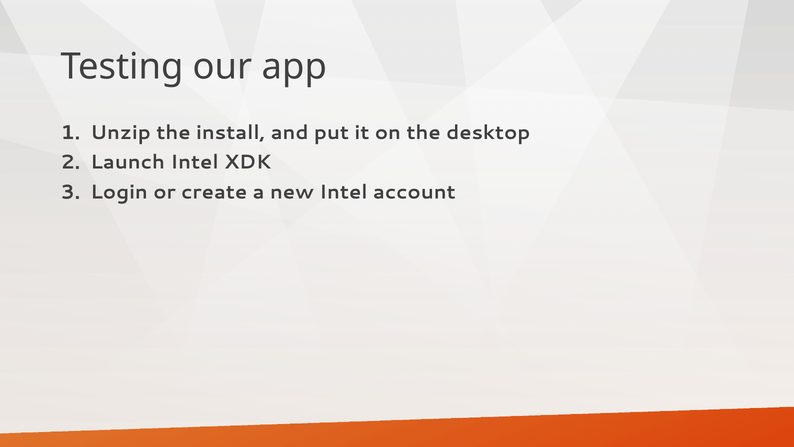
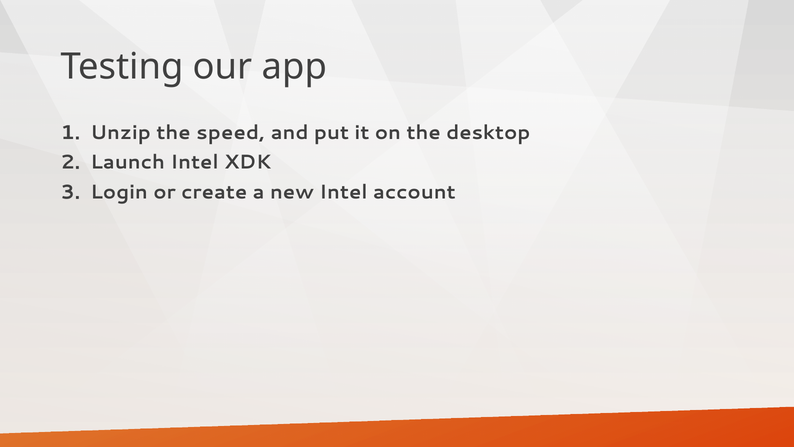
install: install -> speed (231, 132)
